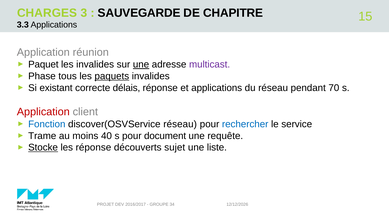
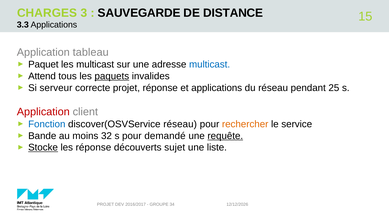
CHAPITRE: CHAPITRE -> DISTANCE (233, 13)
réunion: réunion -> tableau (91, 52)
les invalides: invalides -> multicast (95, 64)
une underline: present -> none (141, 64)
multicast colour: purple -> blue (210, 64)
Phase: Phase -> Attend (42, 76)
existant: existant -> serveur (56, 88)
correcte délais: délais -> projet (126, 88)
70: 70 -> 25 (334, 88)
rechercher colour: blue -> orange (245, 124)
Trame: Trame -> Bande (42, 136)
40: 40 -> 32 (106, 136)
document: document -> demandé (165, 136)
requête underline: none -> present (225, 136)
